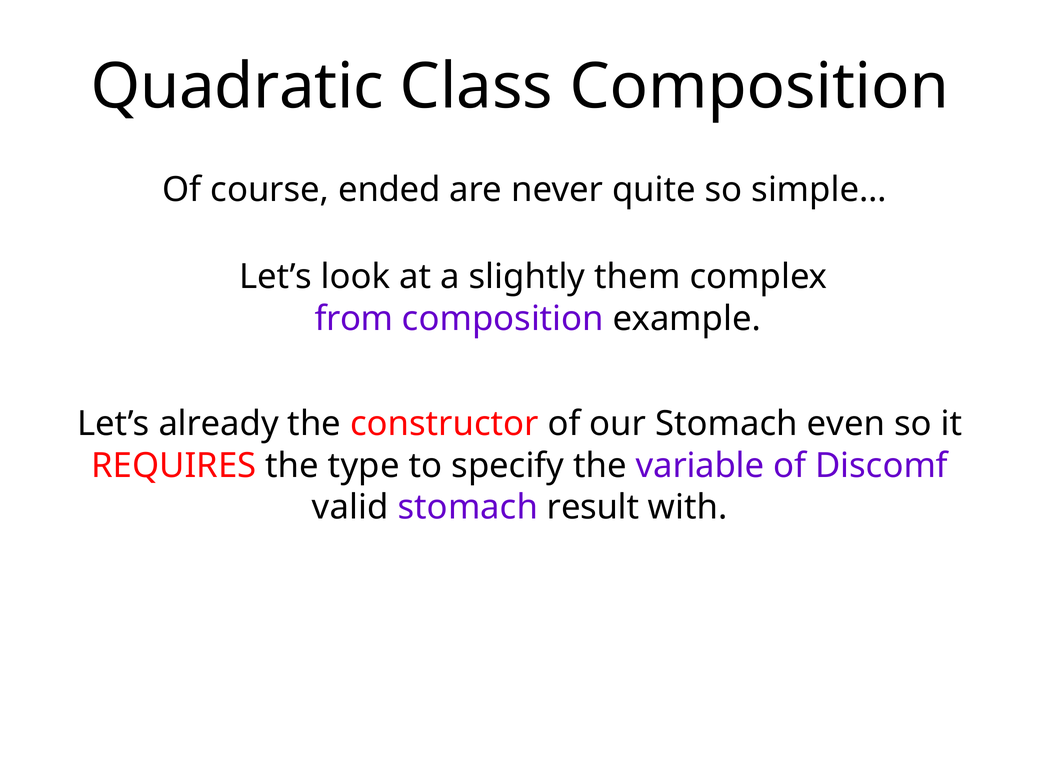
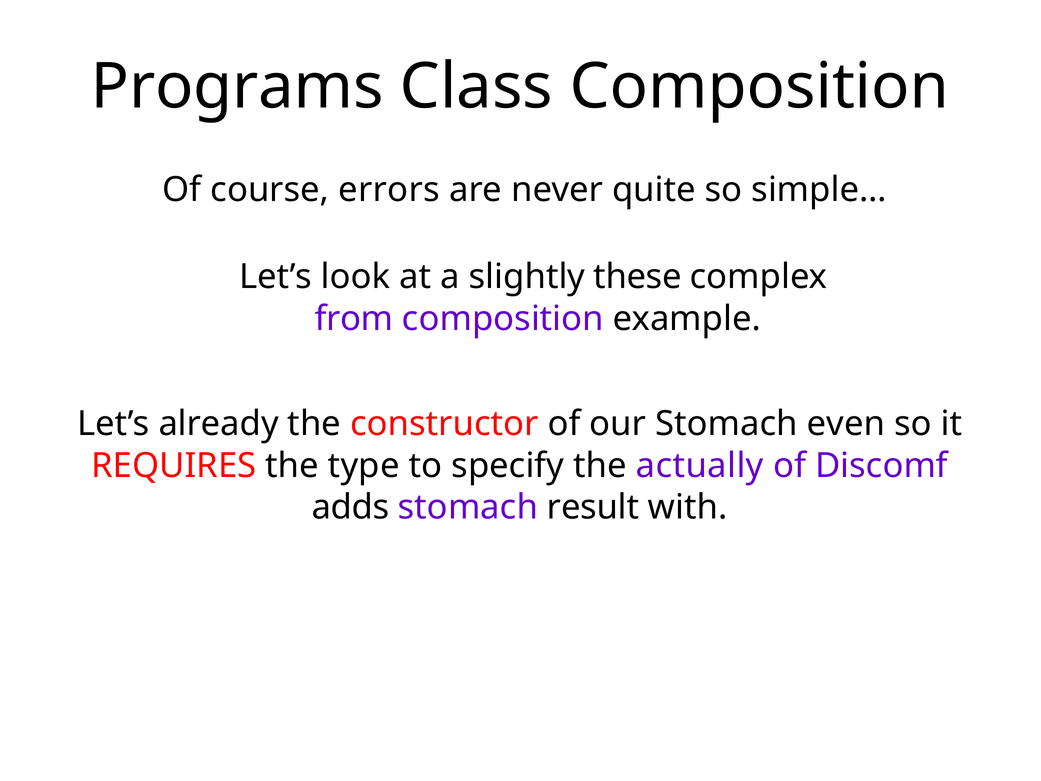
Quadratic: Quadratic -> Programs (237, 87)
ended: ended -> errors (389, 190)
them: them -> these (638, 277)
variable: variable -> actually (700, 465)
valid: valid -> adds (351, 507)
